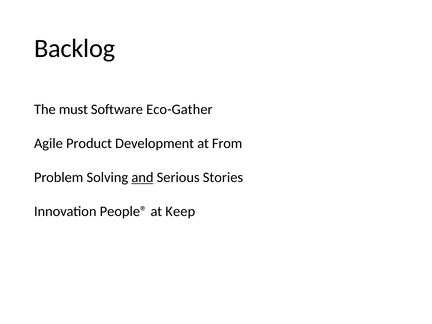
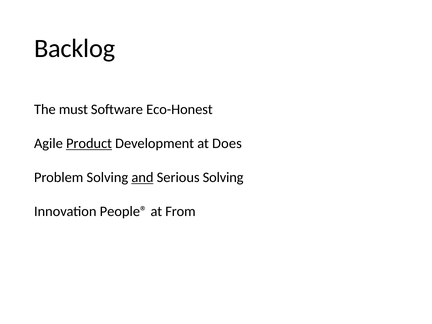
Eco-Gather: Eco-Gather -> Eco-Honest (179, 110)
Product underline: none -> present (89, 144)
From: From -> Does (227, 144)
Serious Stories: Stories -> Solving (223, 177)
Keep: Keep -> From (180, 211)
